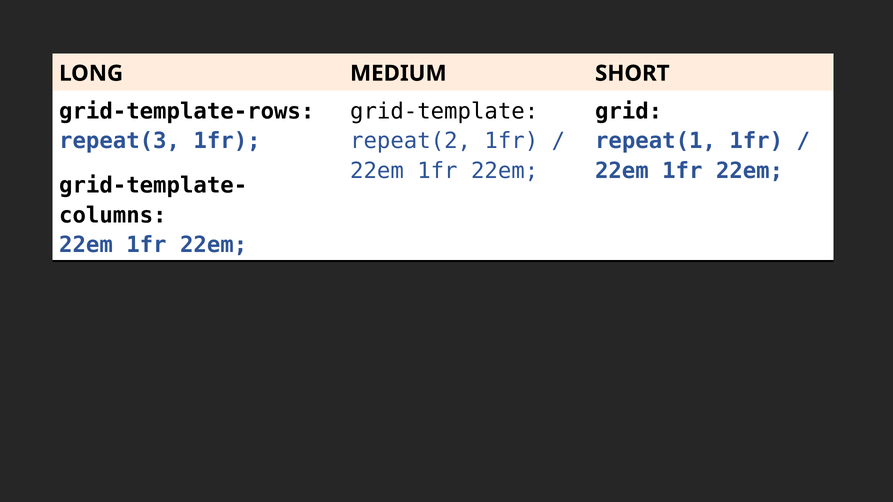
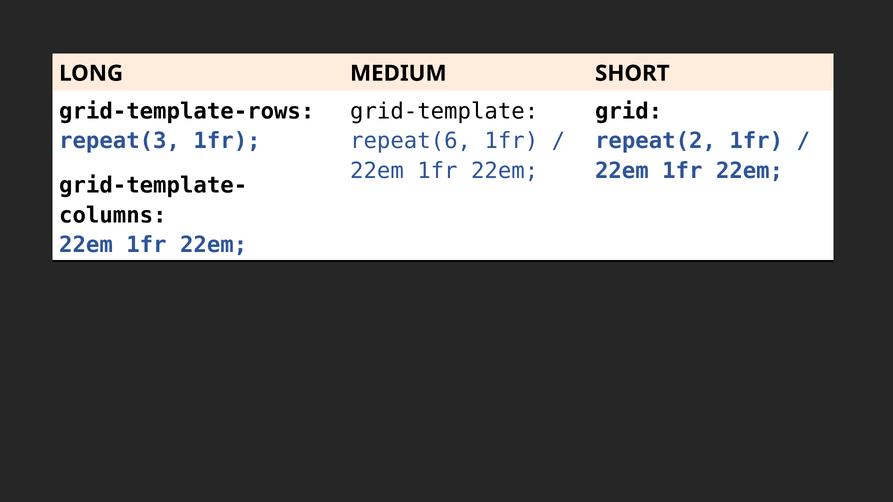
repeat(2: repeat(2 -> repeat(6 (411, 141)
repeat(1: repeat(1 -> repeat(2 (656, 141)
